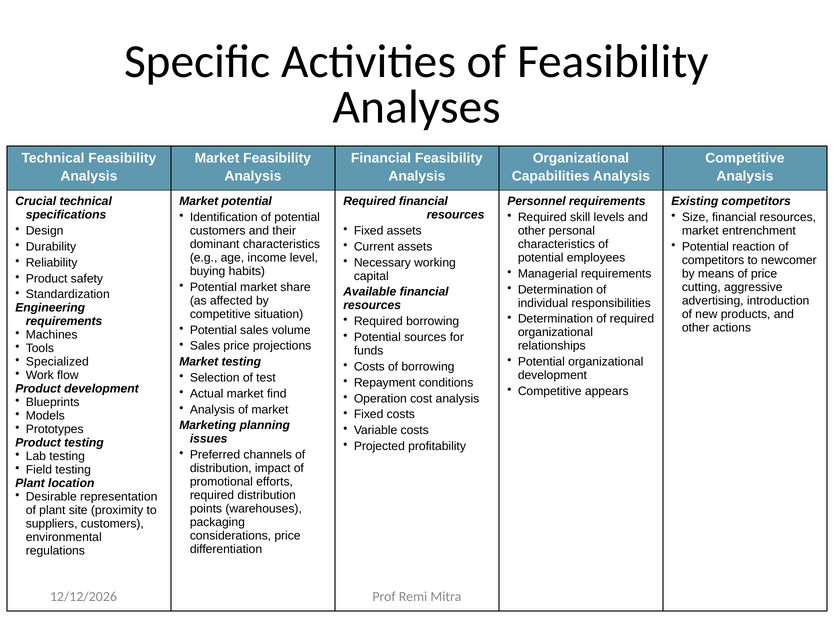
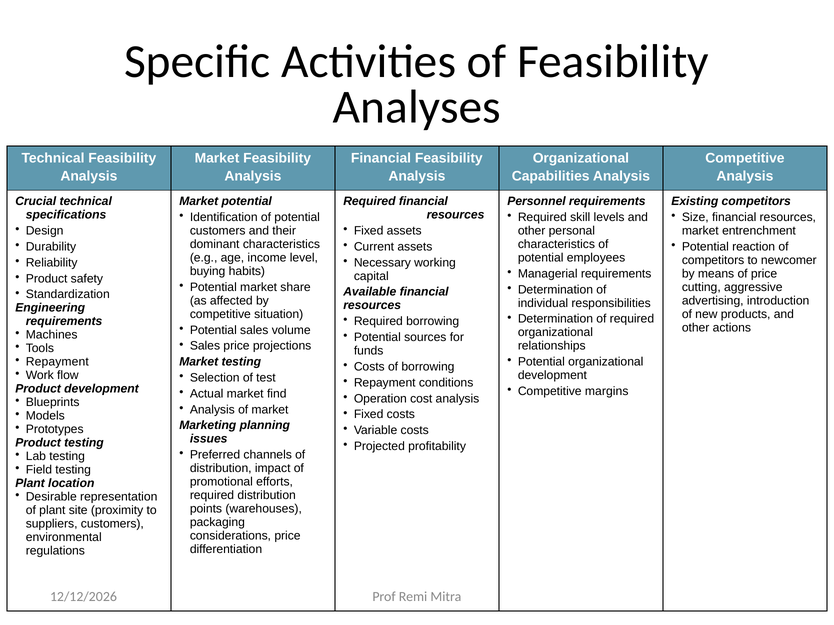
Specialized: Specialized -> Repayment (57, 362)
appears: appears -> margins (607, 392)
